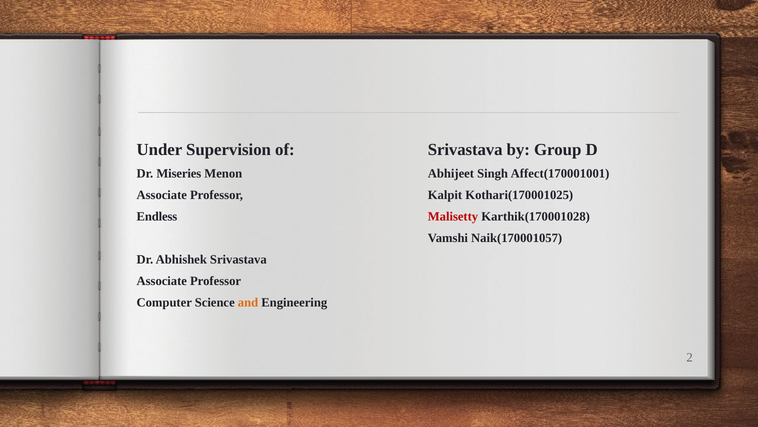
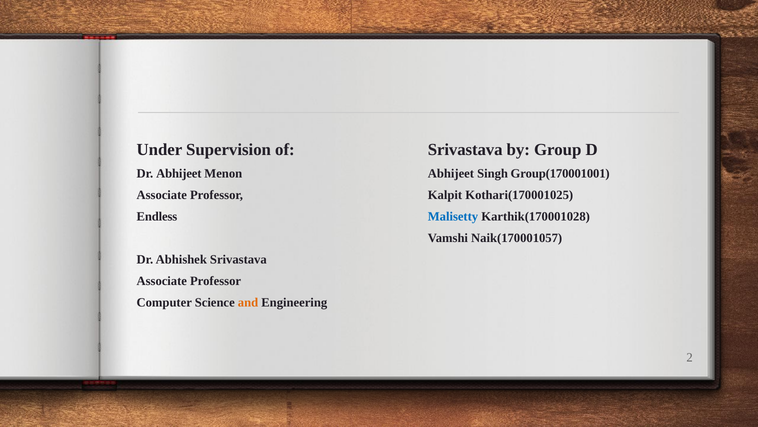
Dr Miseries: Miseries -> Abhijeet (179, 173)
Affect(170001001: Affect(170001001 -> Group(170001001 (560, 173)
Malisetty colour: red -> blue (453, 216)
